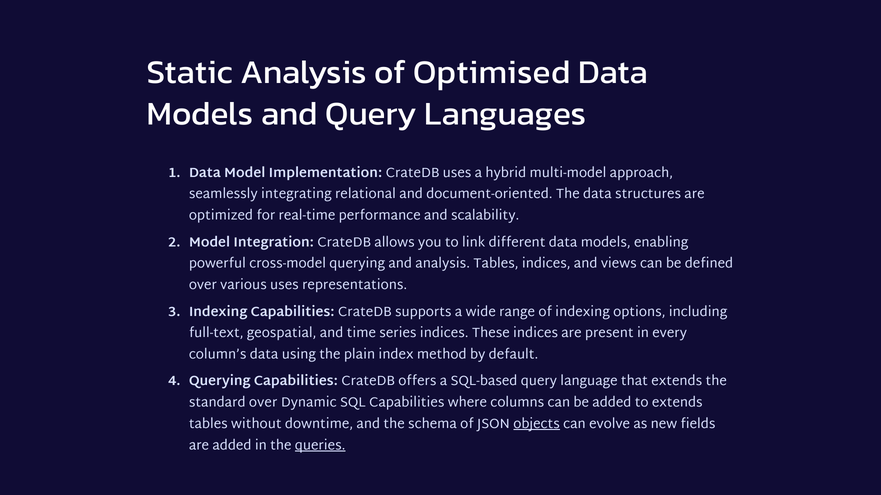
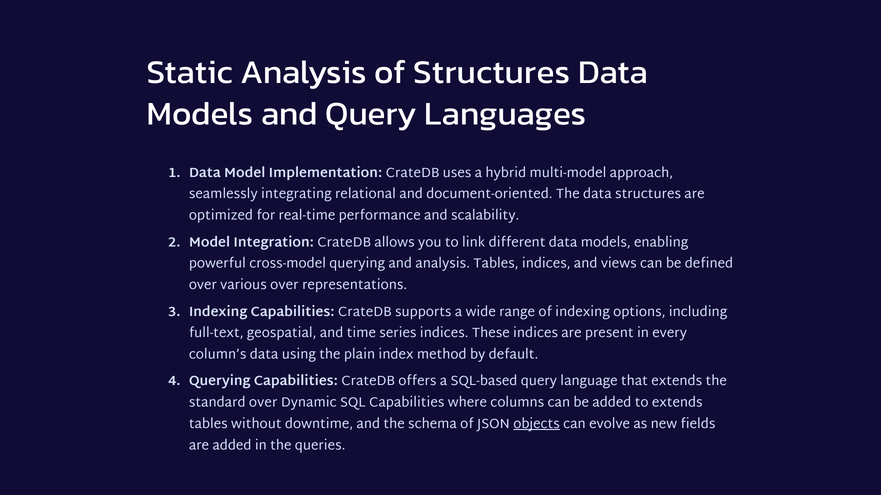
of Optimised: Optimised -> Structures (492, 72)
various uses: uses -> over (284, 285)
queries underline: present -> none (320, 446)
